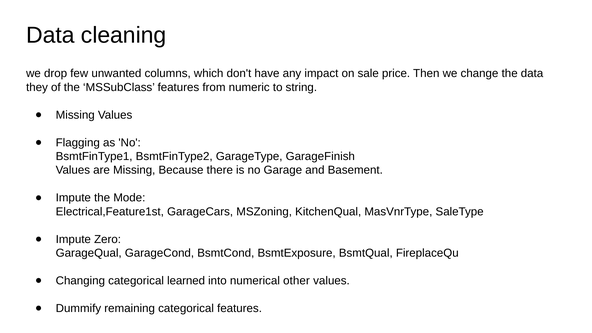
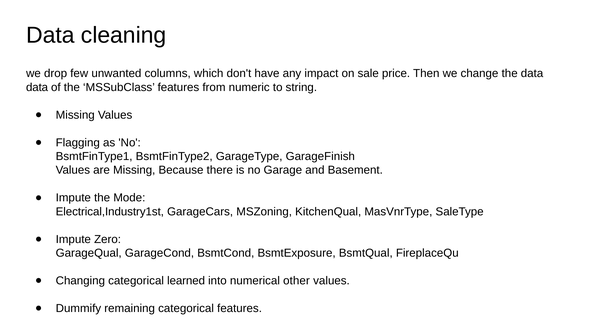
they: they -> data (37, 87)
Electrical,Feature1st: Electrical,Feature1st -> Electrical,Industry1st (110, 212)
